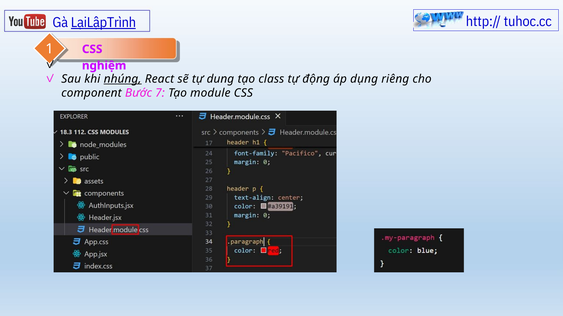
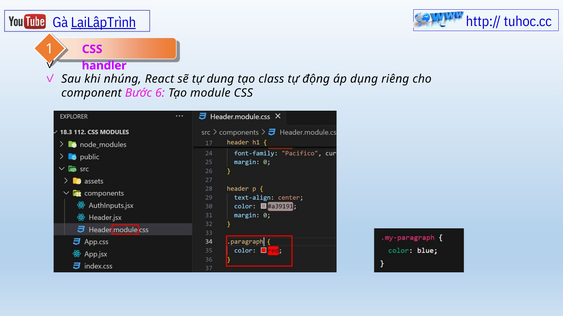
nghiệm: nghiệm -> handler (104, 66)
nhúng underline: present -> none (123, 79)
7: 7 -> 6 (160, 93)
